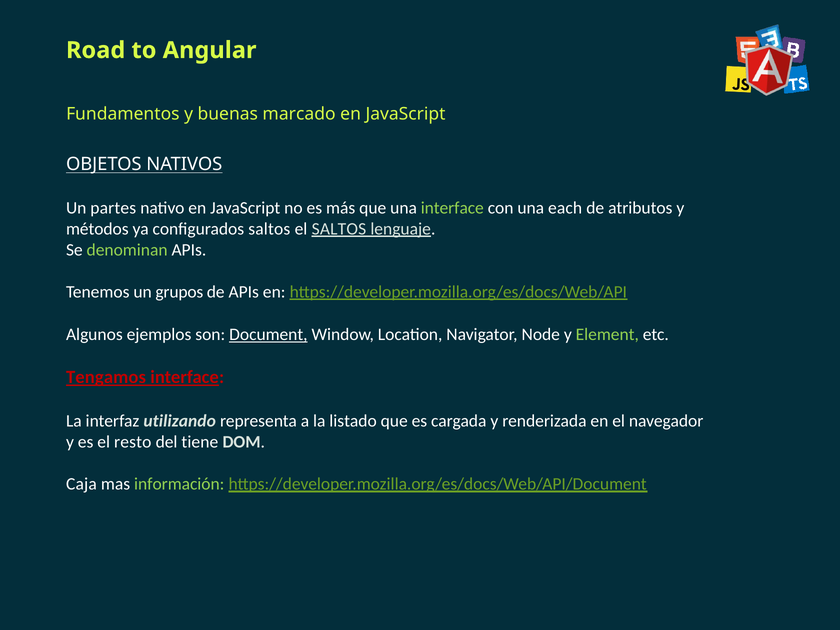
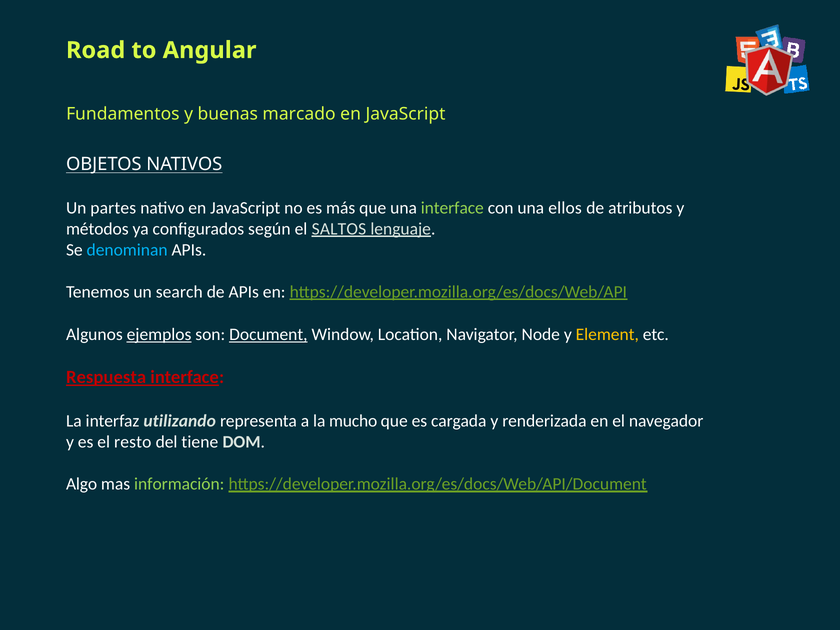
each: each -> ellos (565, 208)
configurados saltos: saltos -> según (269, 229)
denominan colour: light green -> light blue (127, 250)
grupos: grupos -> search (179, 292)
ejemplos underline: none -> present (159, 334)
Element colour: light green -> yellow (607, 334)
Tengamos: Tengamos -> Respuesta (106, 377)
listado: listado -> mucho (353, 421)
Caja: Caja -> Algo (82, 484)
